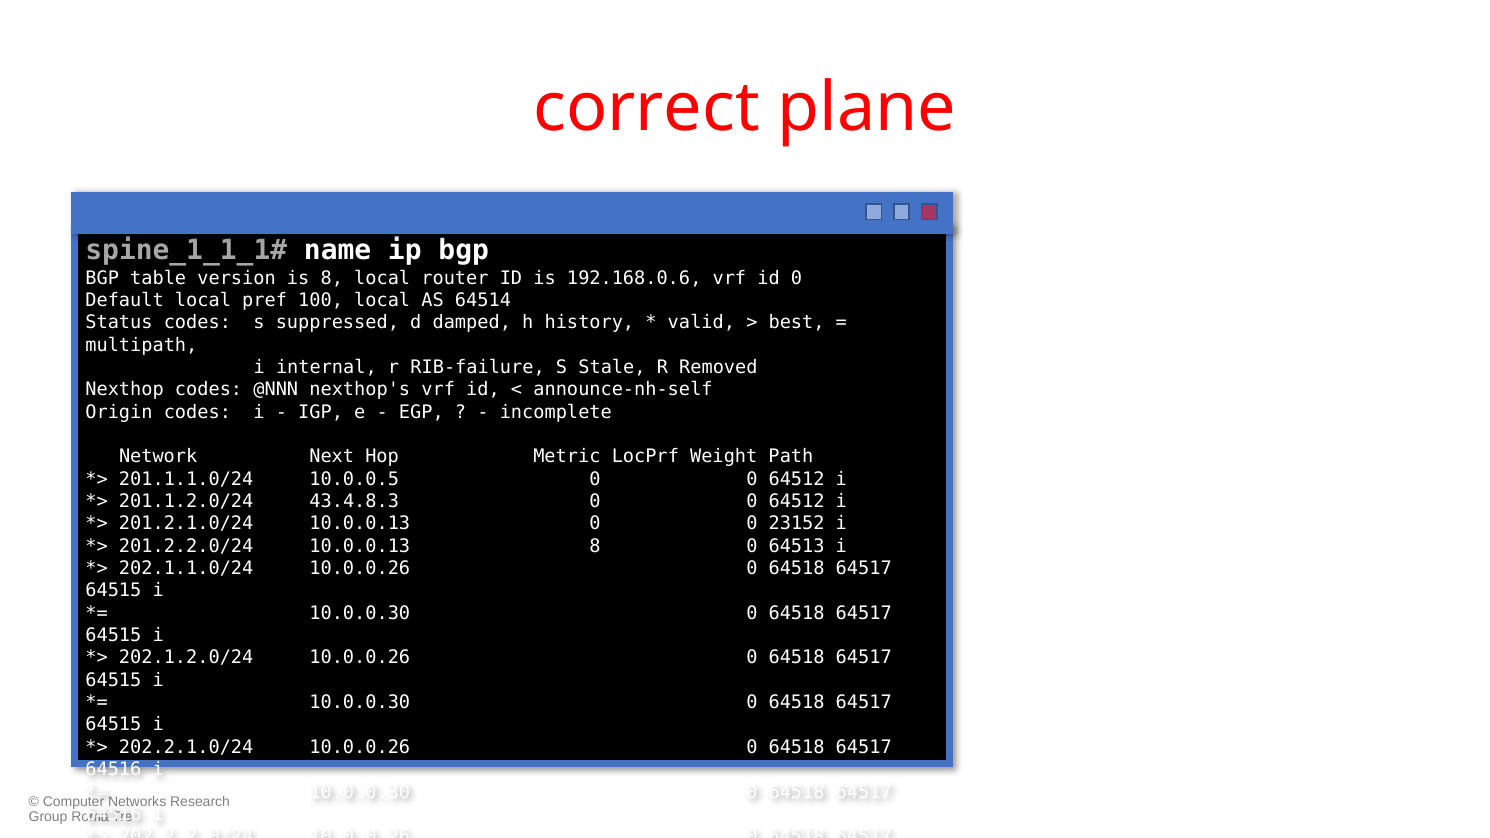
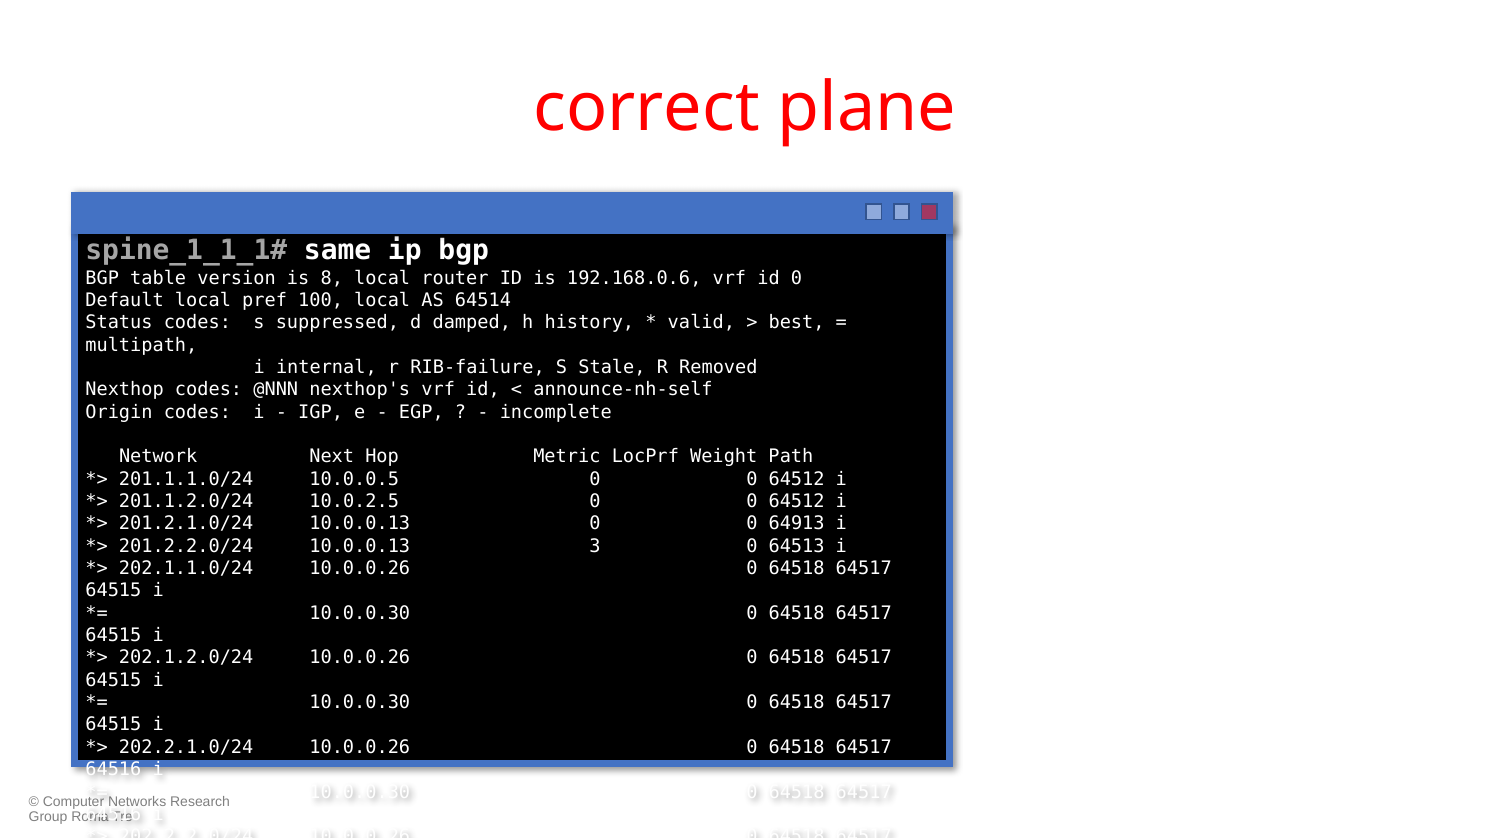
name: name -> same (338, 251)
43.4.8.3: 43.4.8.3 -> 10.0.2.5 (354, 501)
23152: 23152 -> 64913 (797, 524)
10.0.0.13 8: 8 -> 3 (595, 546)
